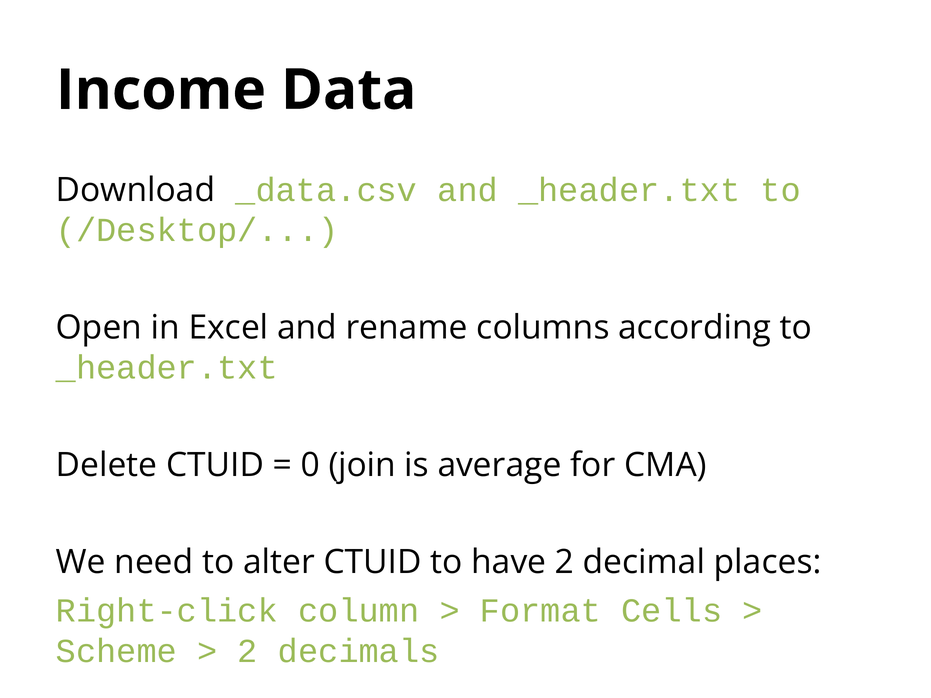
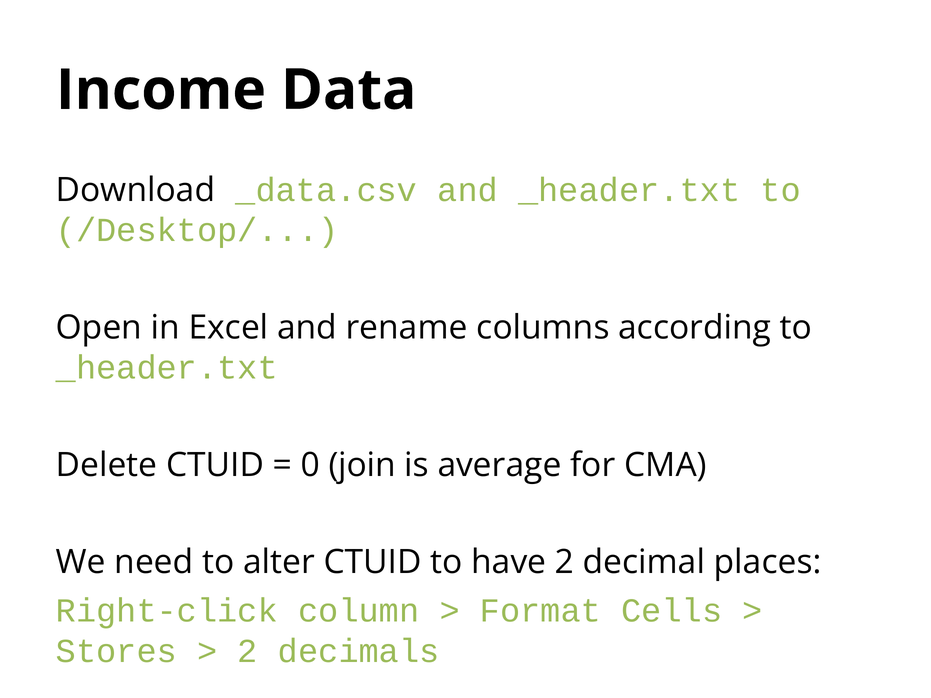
Scheme: Scheme -> Stores (116, 651)
